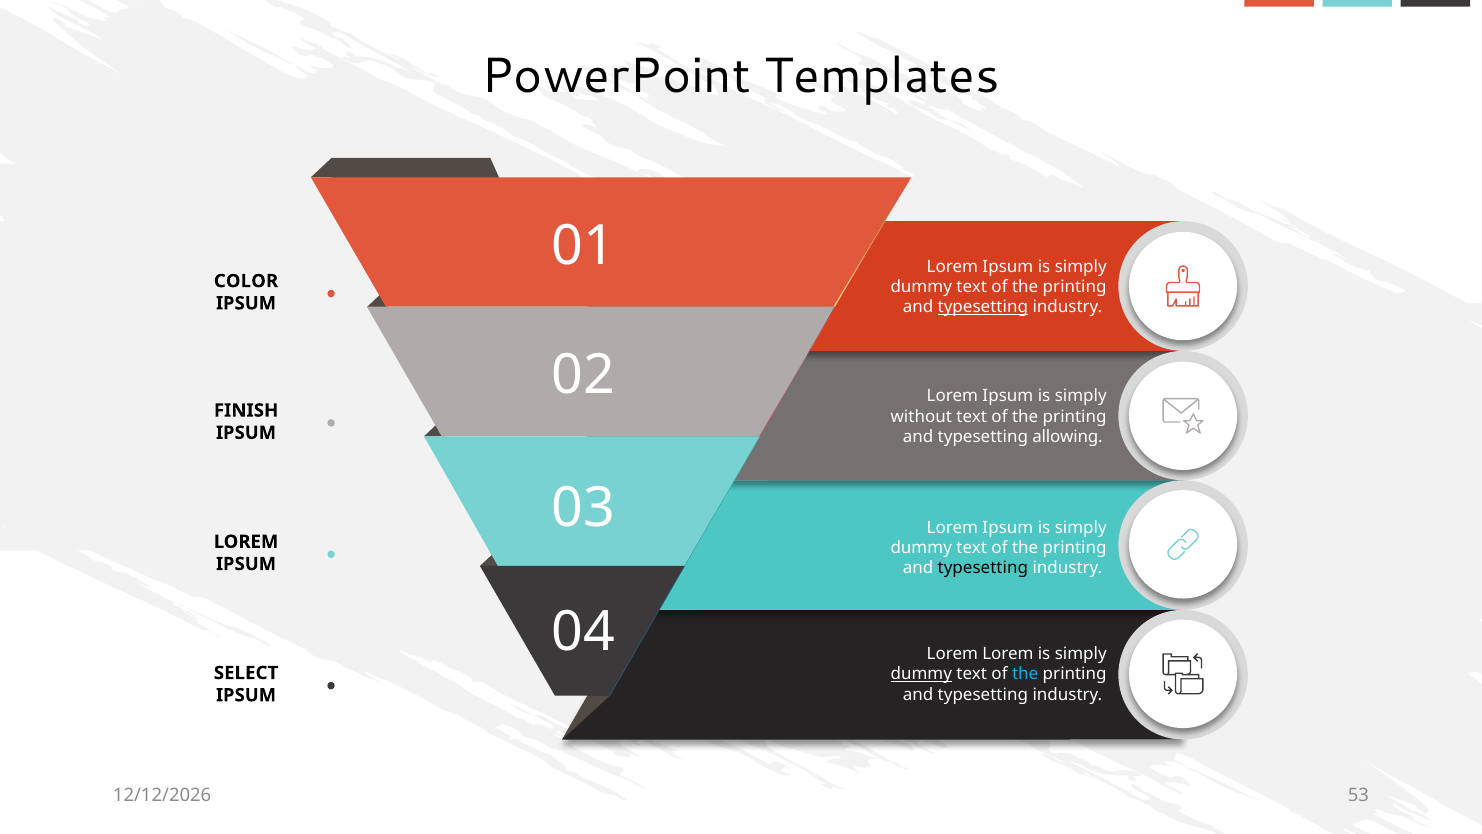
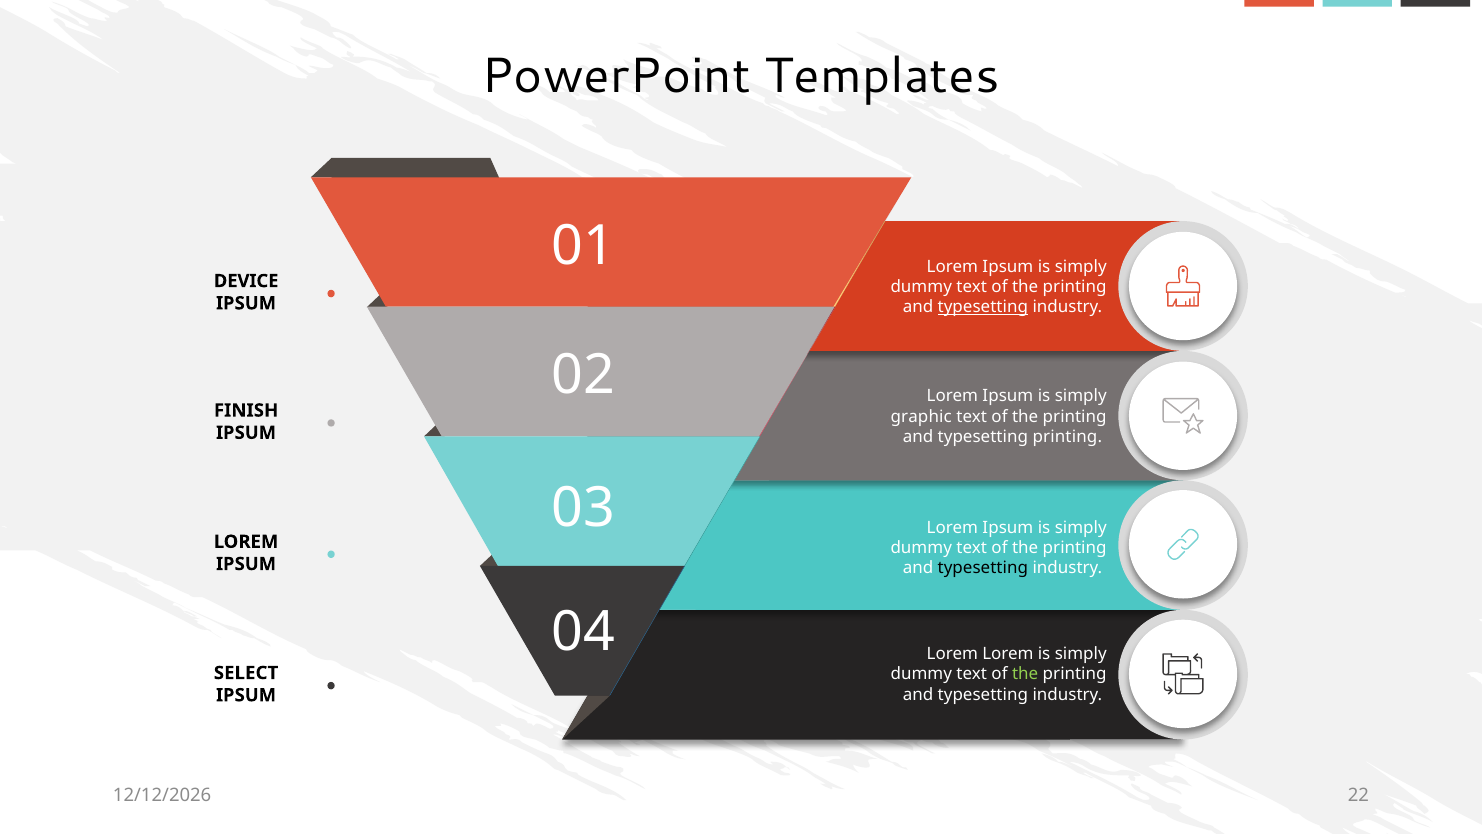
COLOR: COLOR -> DEVICE (246, 281)
without: without -> graphic (921, 417)
typesetting allowing: allowing -> printing (1067, 437)
dummy underline: present -> none (921, 674)
the colour: light blue -> light green (1025, 674)
53: 53 -> 22 (1358, 795)
